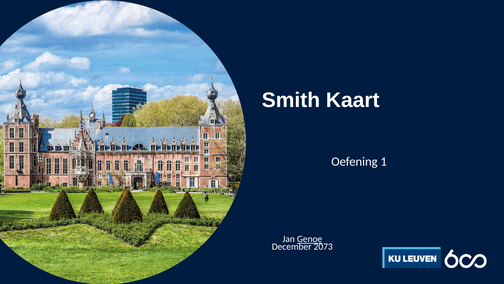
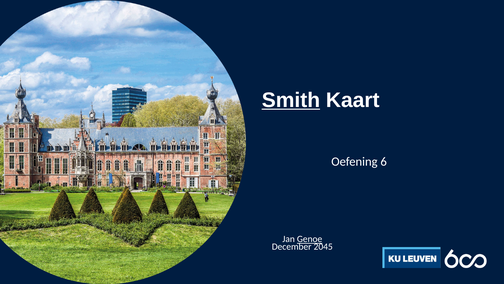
Smith underline: none -> present (291, 100)
1: 1 -> 6 (384, 161)
2073: 2073 -> 2045 (323, 246)
